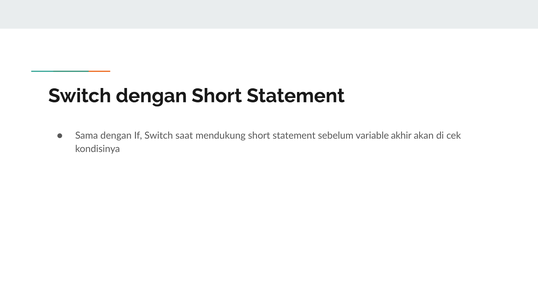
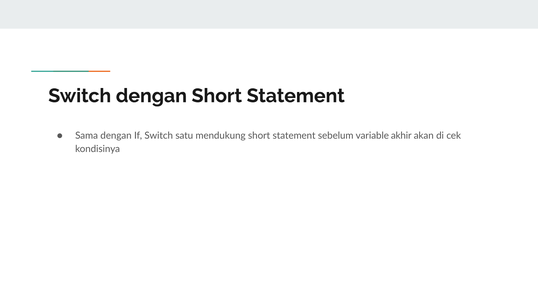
saat: saat -> satu (184, 136)
